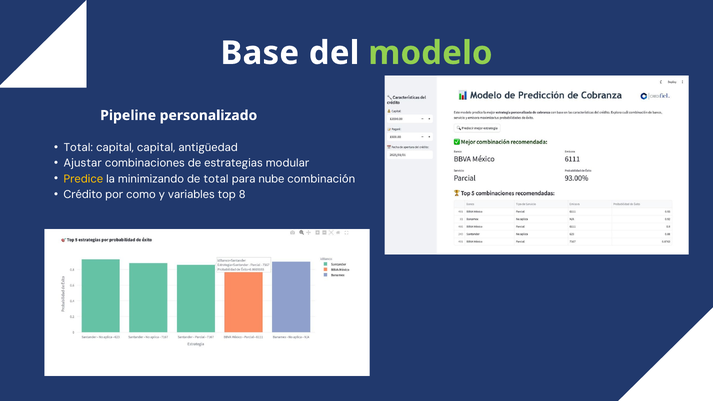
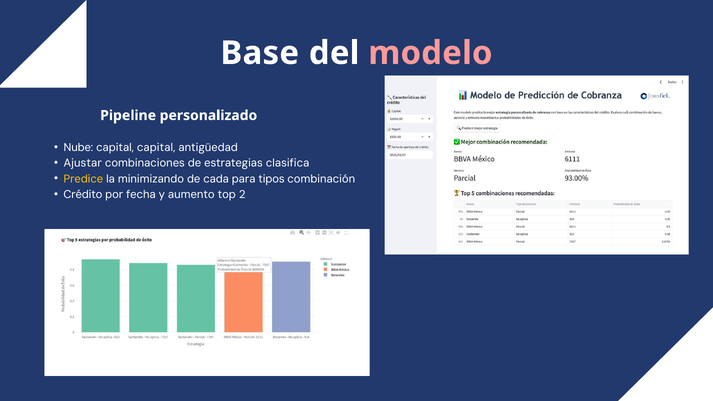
modelo colour: light green -> pink (430, 53)
Total: Total -> Nube (78, 147)
modular: modular -> clasifica (288, 163)
de total: total -> cada (216, 179)
nube: nube -> tipos (271, 179)
como: como -> fecha (141, 195)
variables: variables -> aumento (191, 195)
8: 8 -> 2 (242, 195)
